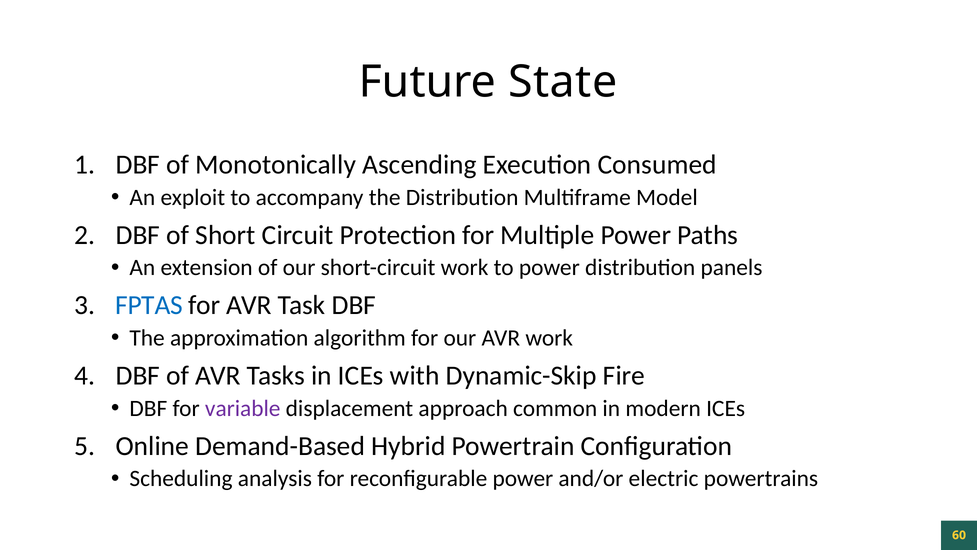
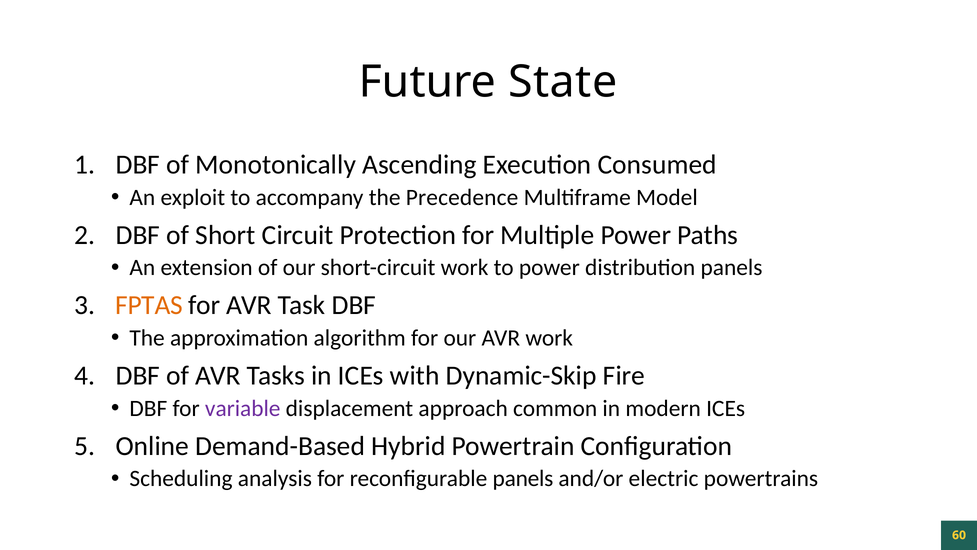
the Distribution: Distribution -> Precedence (462, 197)
FPTAS colour: blue -> orange (149, 305)
reconfigurable power: power -> panels (523, 478)
